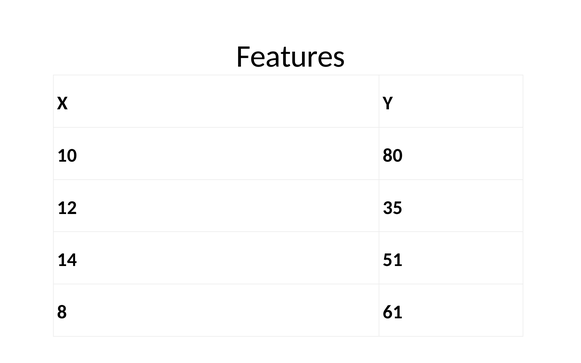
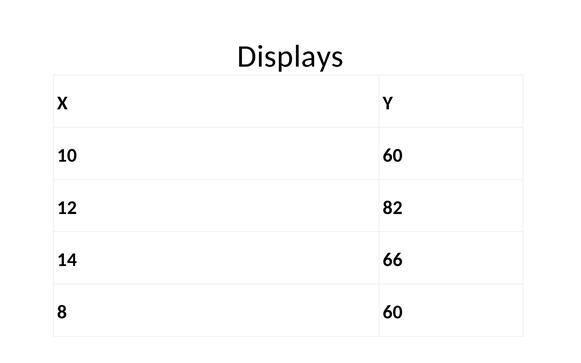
Features: Features -> Displays (290, 57)
10 80: 80 -> 60 (393, 155)
35: 35 -> 82 (393, 208)
51: 51 -> 66 (393, 260)
8 61: 61 -> 60 (393, 312)
